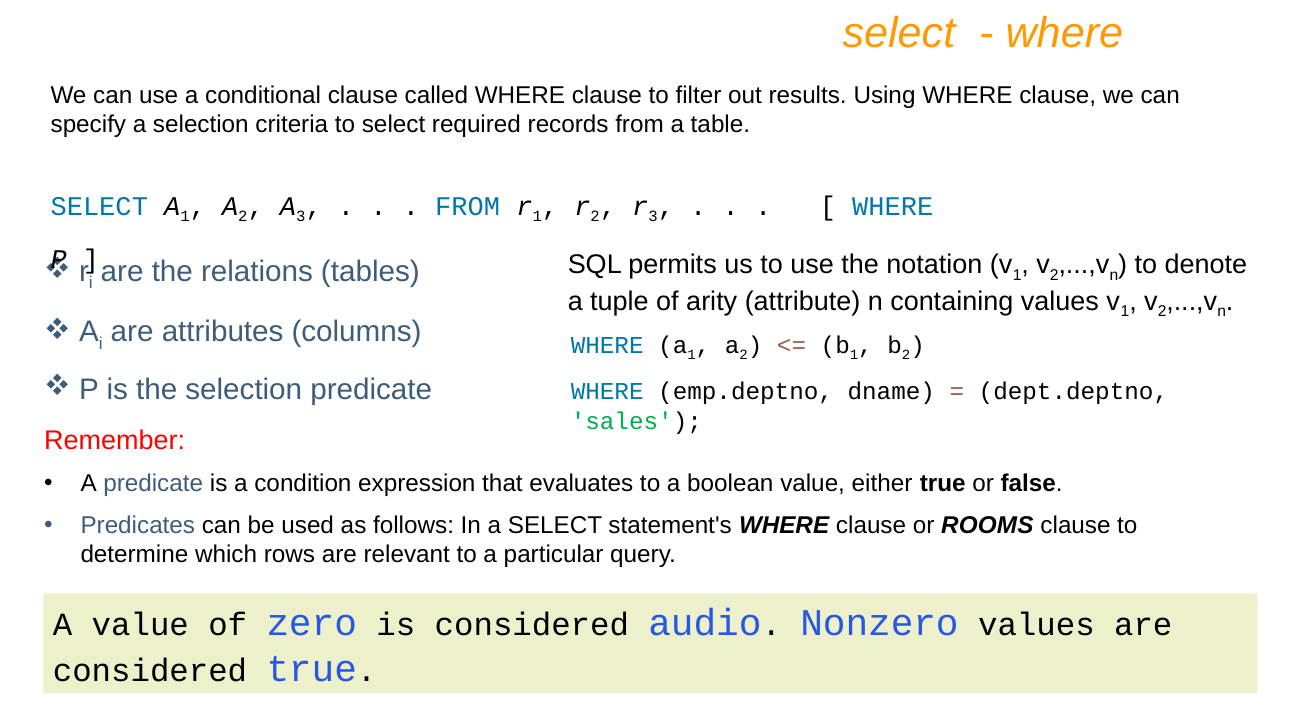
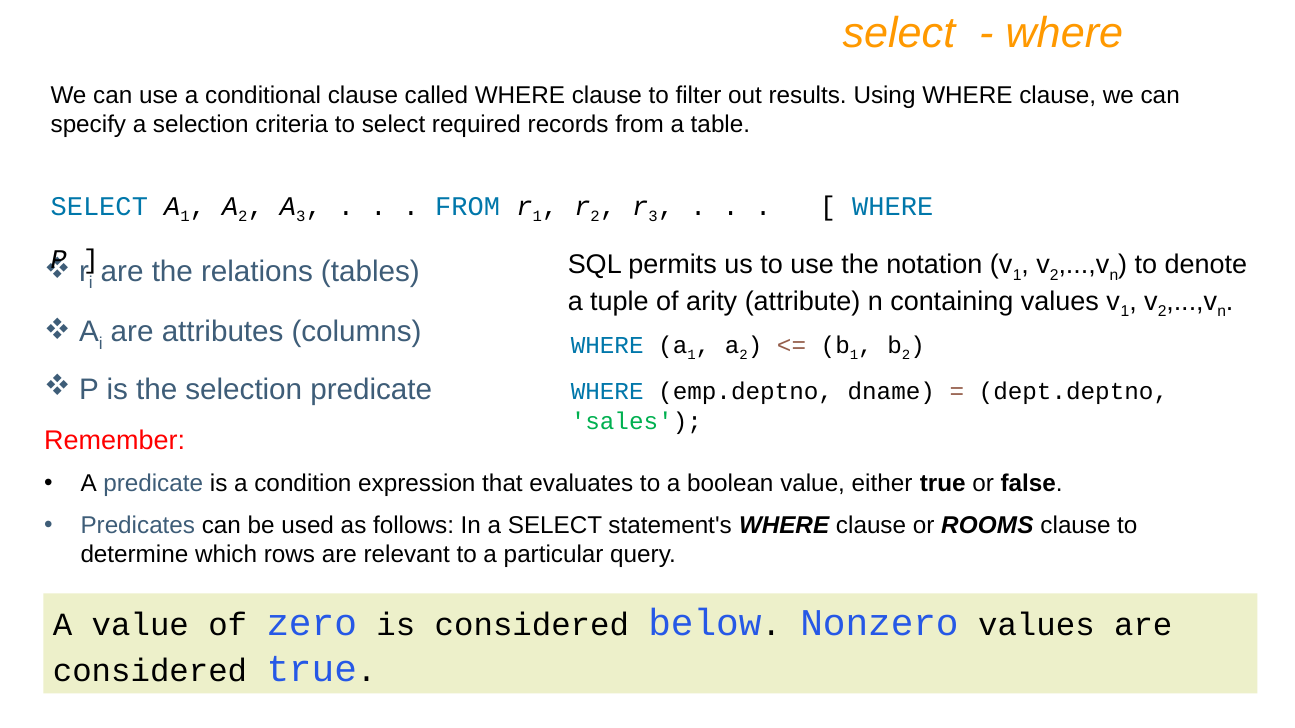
audio: audio -> below (705, 624)
